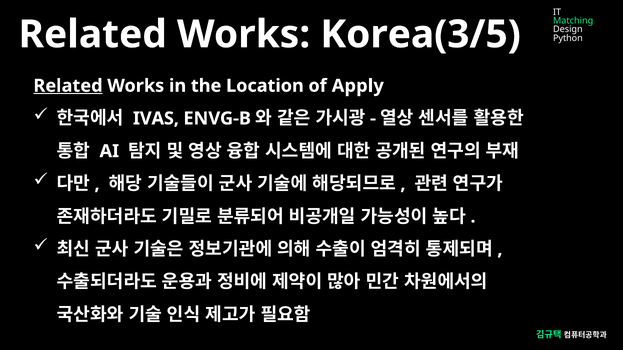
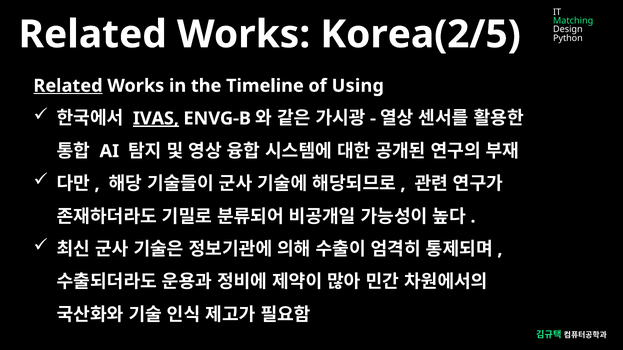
Korea(3/5: Korea(3/5 -> Korea(2/5 (421, 34)
Location: Location -> Timeline (265, 86)
Apply: Apply -> Using (358, 86)
IVAS underline: none -> present (156, 119)
